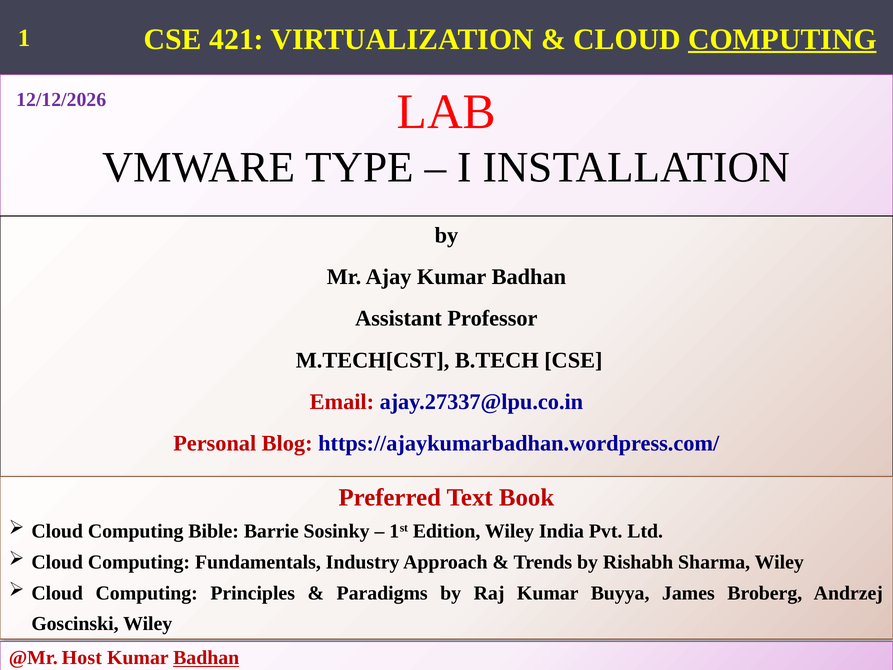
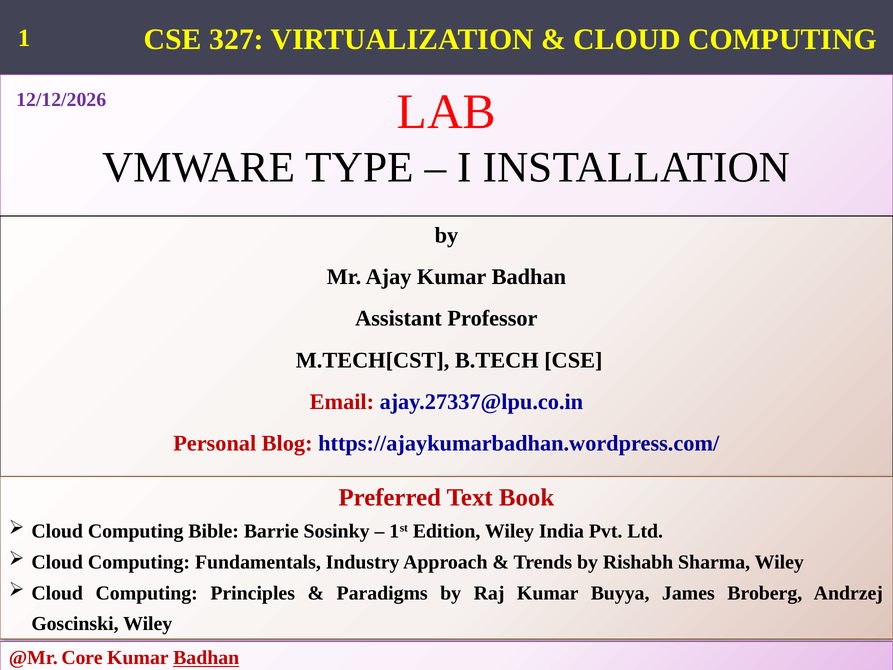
421: 421 -> 327 (237, 39)
COMPUTING underline: present -> none (782, 39)
Host: Host -> Core (82, 658)
